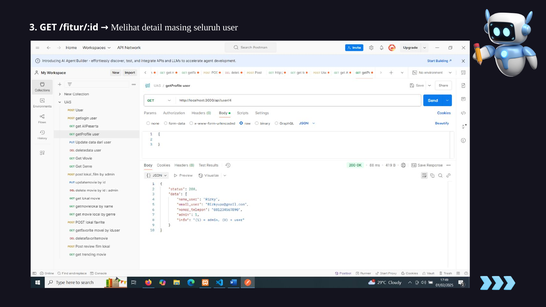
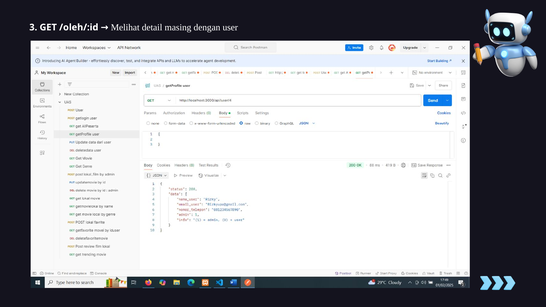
/fitur/:id: /fitur/:id -> /oleh/:id (79, 27)
seluruh: seluruh -> dengan (207, 27)
